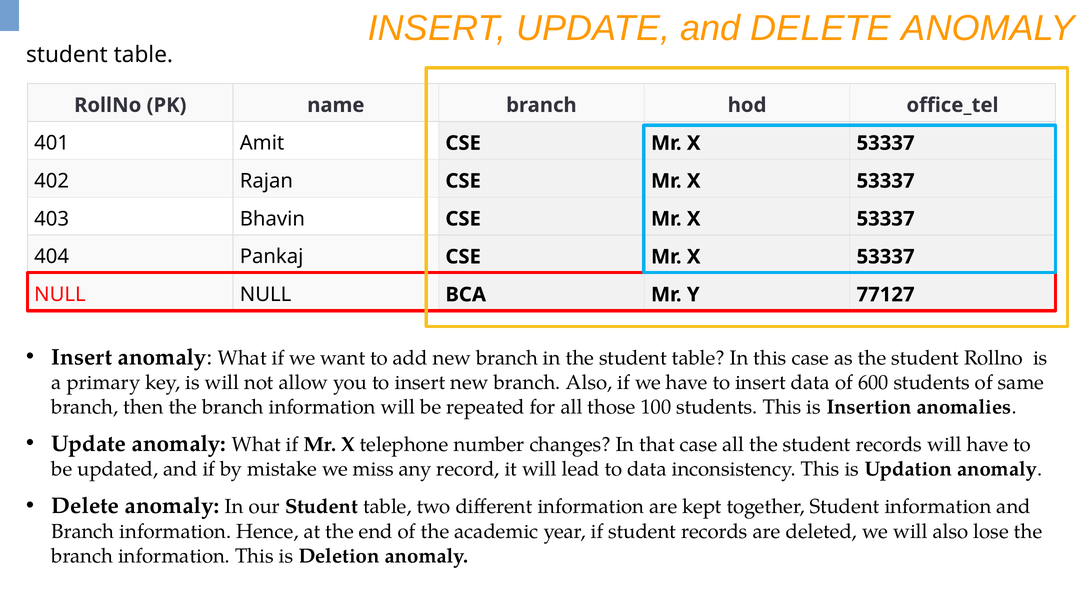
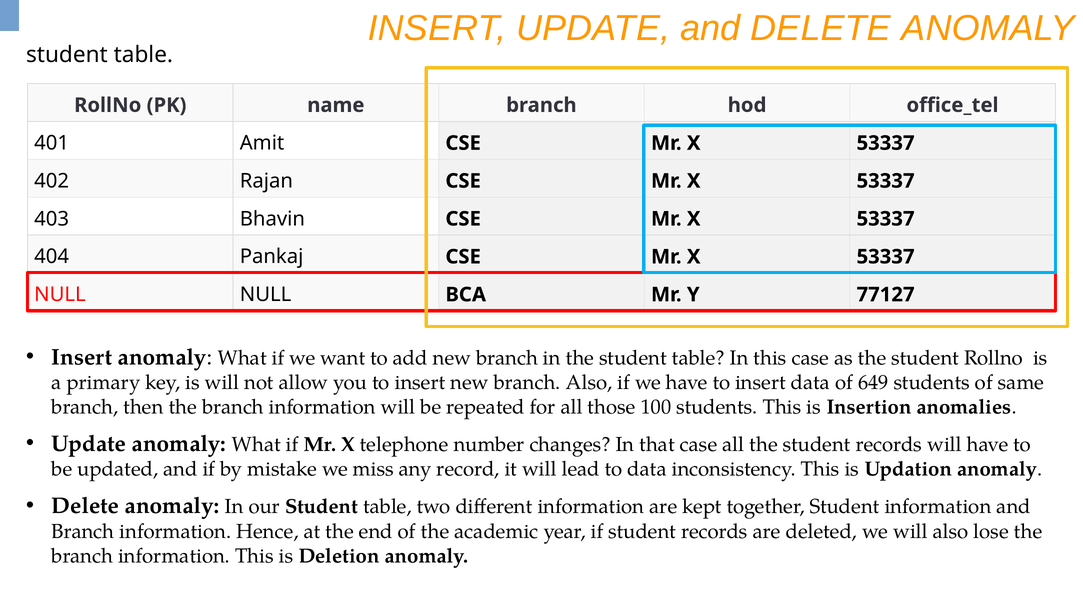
600: 600 -> 649 (873, 383)
